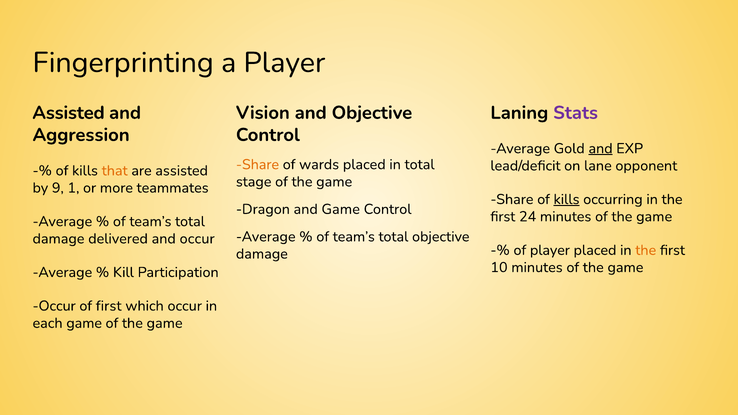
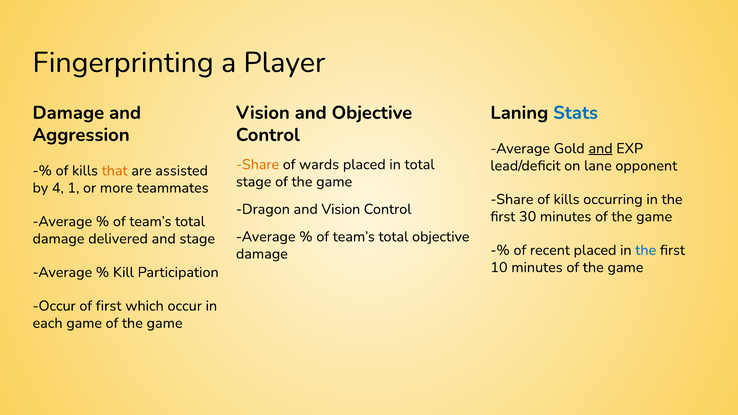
Assisted: Assisted -> Damage (68, 113)
Stats colour: purple -> blue (576, 113)
9: 9 -> 4 (58, 188)
kills underline: present -> none (567, 199)
and Game: Game -> Vision (341, 209)
24: 24 -> 30 (528, 217)
and occur: occur -> stage (197, 239)
of player: player -> recent (550, 250)
the colour: orange -> blue (646, 250)
